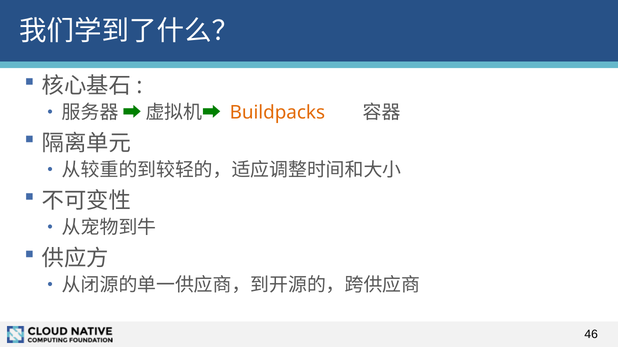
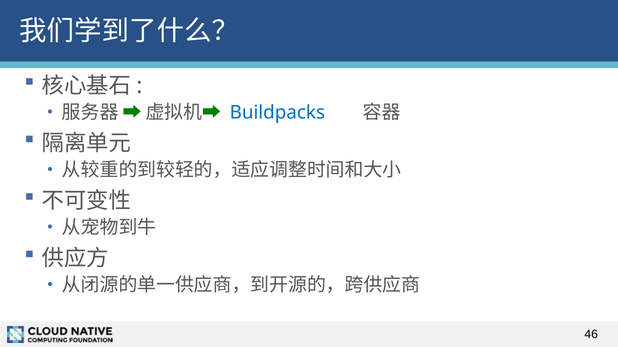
Buildpacks colour: orange -> blue (277, 113)
